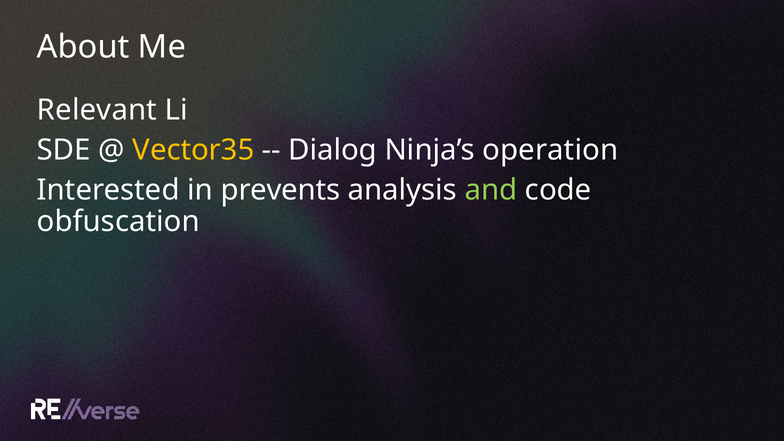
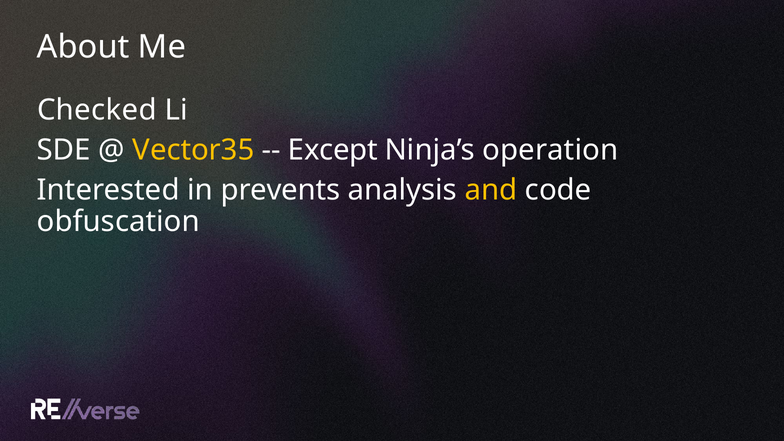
Relevant: Relevant -> Checked (97, 110)
Dialog: Dialog -> Except (333, 150)
and colour: light green -> yellow (491, 190)
